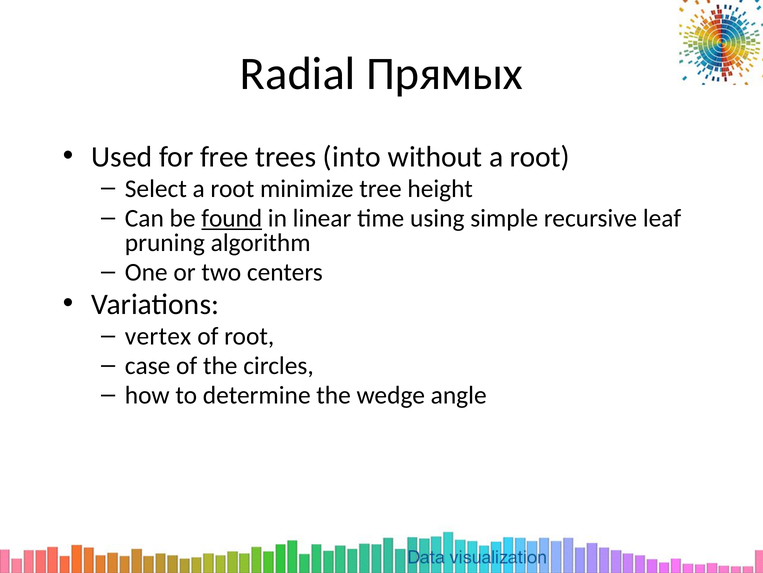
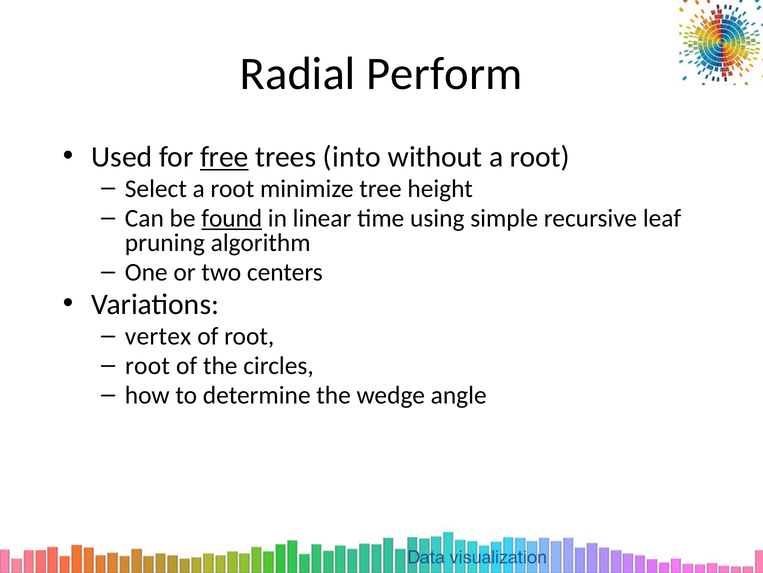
Прямых: Прямых -> Perform (444, 74)
free underline: none -> present (224, 157)
case: case -> root (147, 365)
